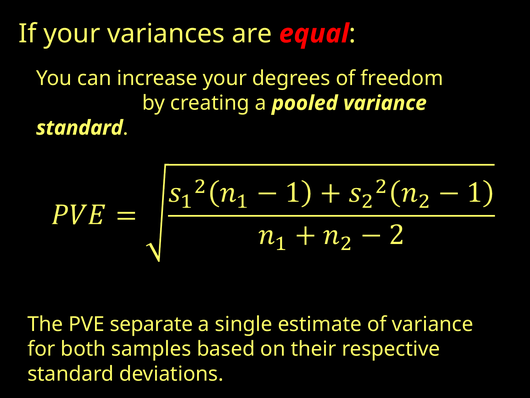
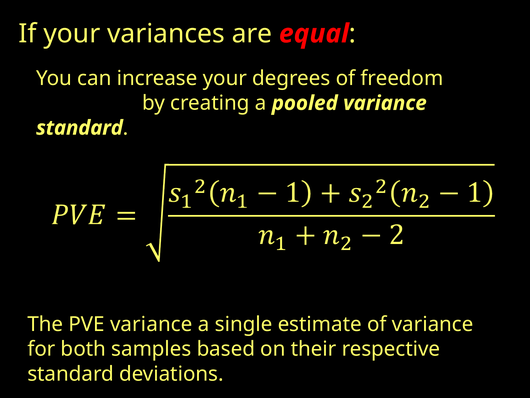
PVE separate: separate -> variance (151, 324)
